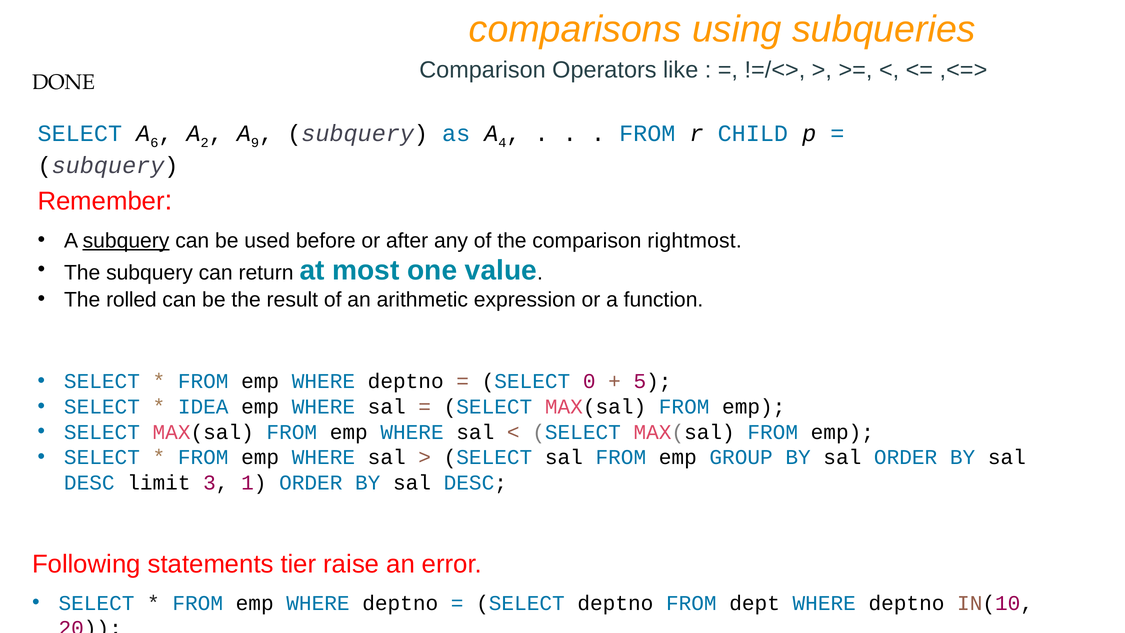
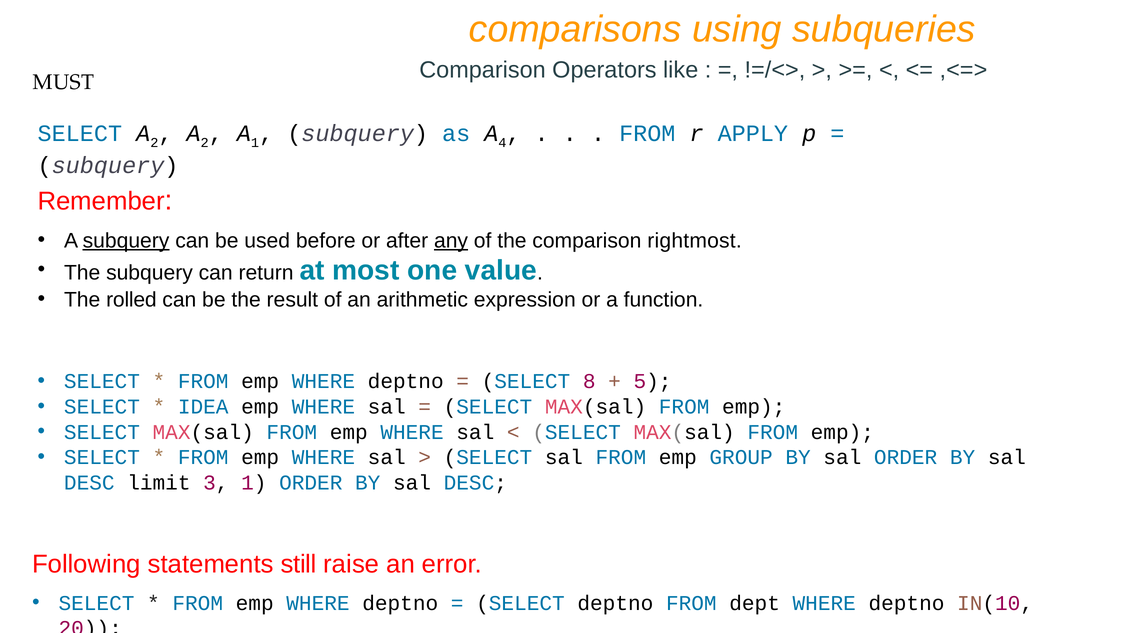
DONE: DONE -> MUST (63, 82)
SELECT A 6: 6 -> 2 (154, 143)
A 9: 9 -> 1 (255, 143)
CHILD: CHILD -> APPLY (753, 133)
any underline: none -> present (451, 240)
0: 0 -> 8 (589, 381)
tier: tier -> still (299, 564)
